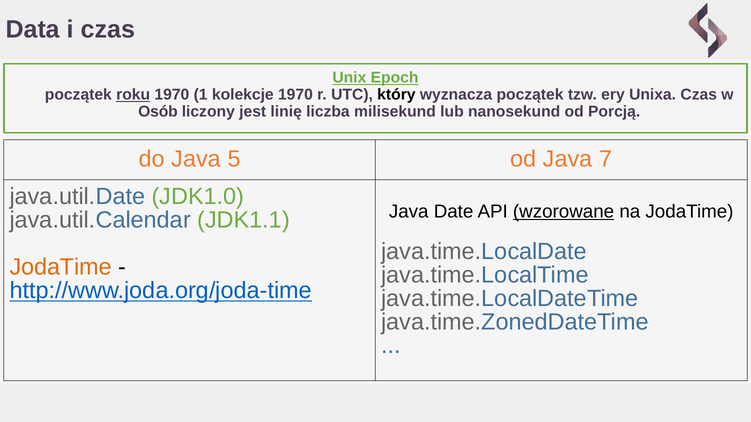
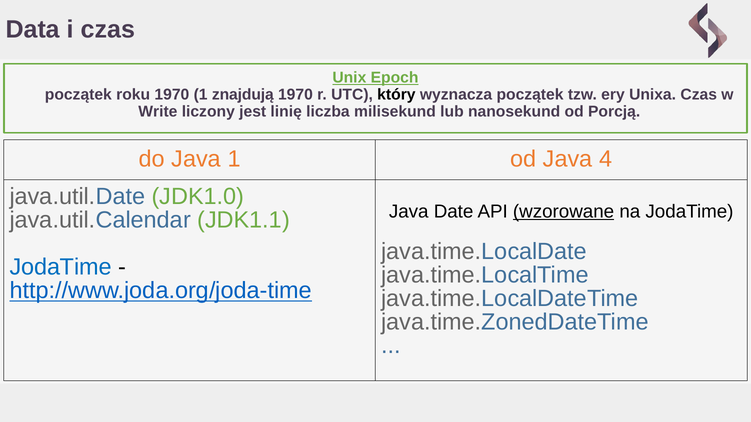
roku underline: present -> none (133, 95)
kolekcje: kolekcje -> znajdują (243, 95)
Osób: Osób -> Write (158, 112)
Java 5: 5 -> 1 (234, 159)
7: 7 -> 4 (606, 159)
JodaTime colour: orange -> blue (61, 267)
